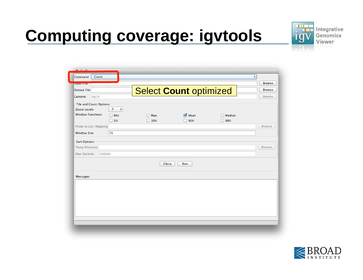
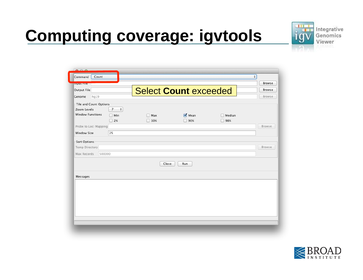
optimized: optimized -> exceeded (212, 91)
